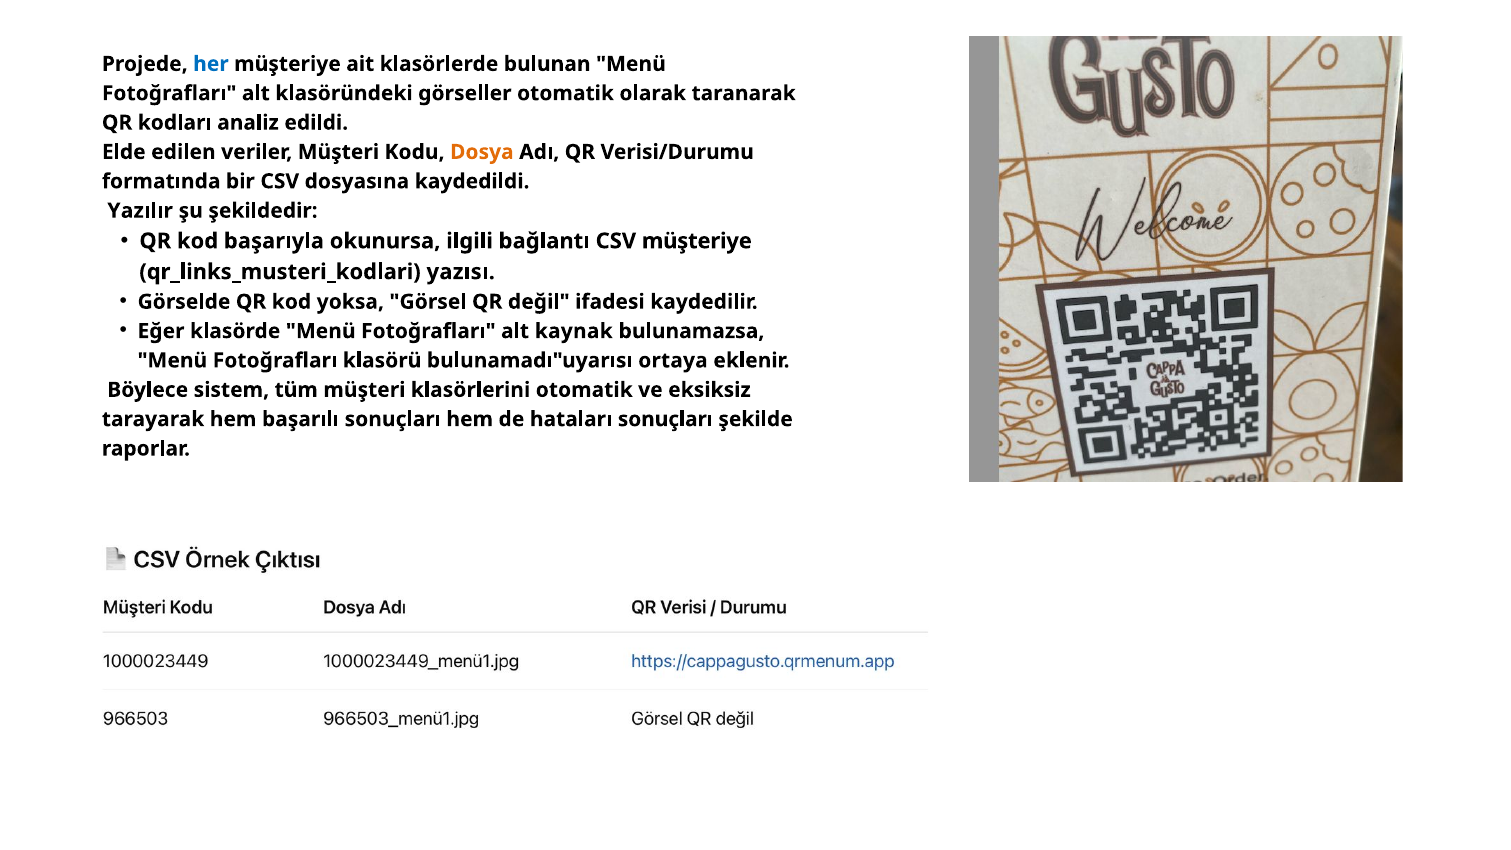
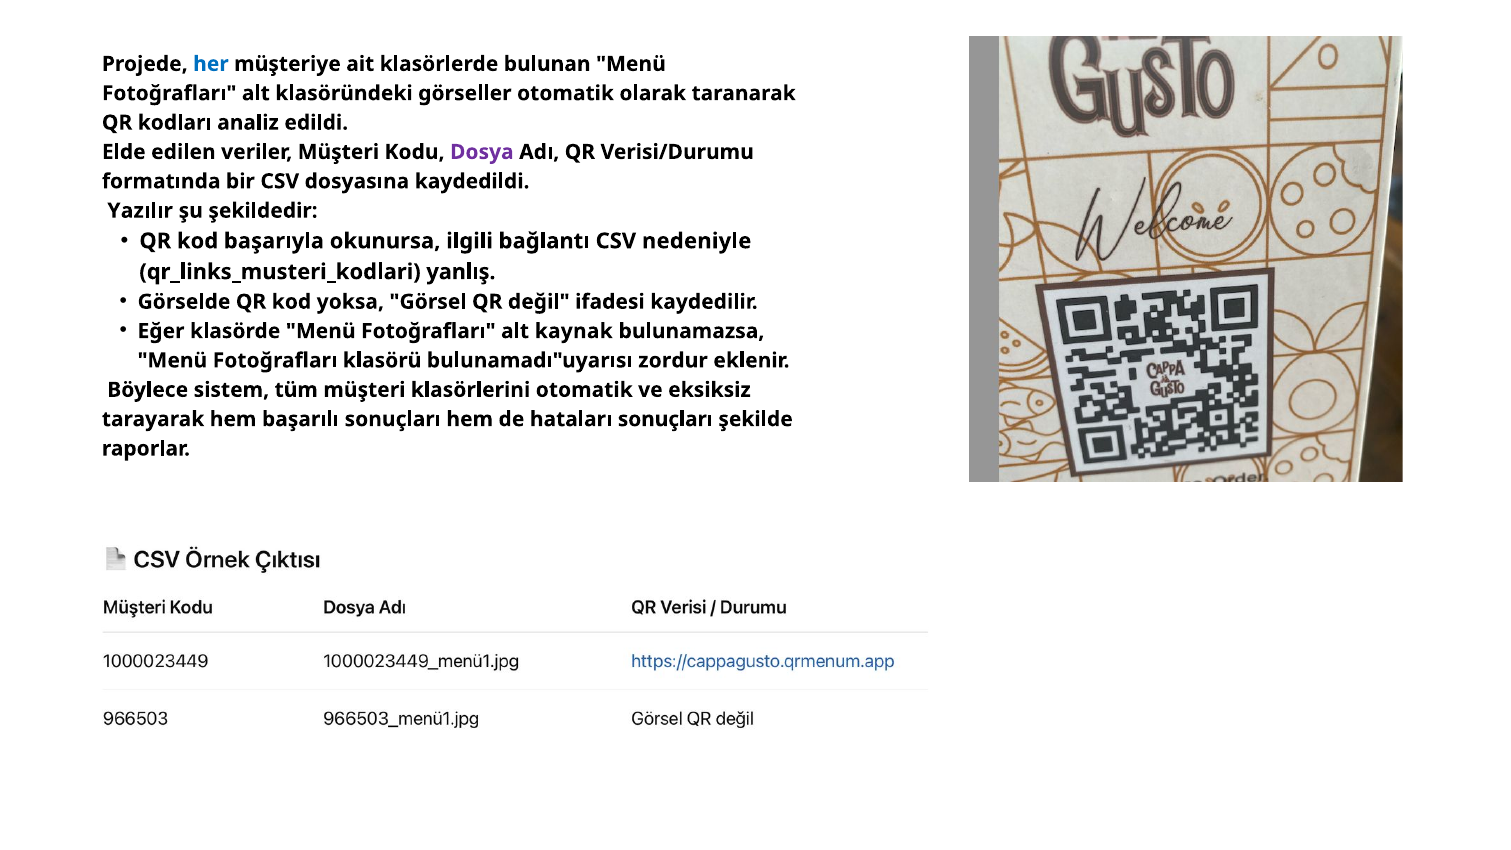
Dosya colour: orange -> purple (482, 152)
CSV müşteriye: müşteriye -> nedeniyle (697, 241)
yazısı: yazısı -> yanlış (461, 272)
ortaya: ortaya -> zordur (673, 360)
